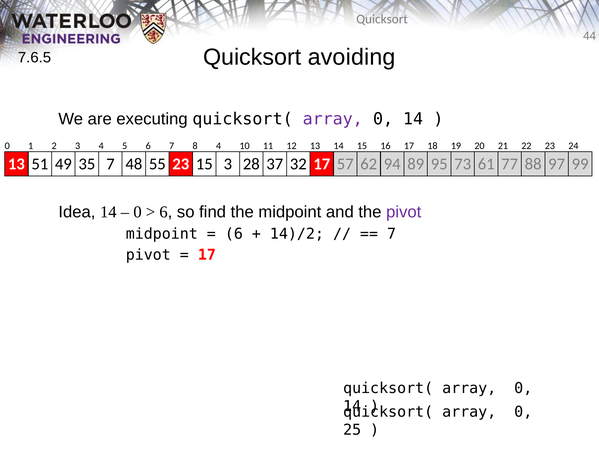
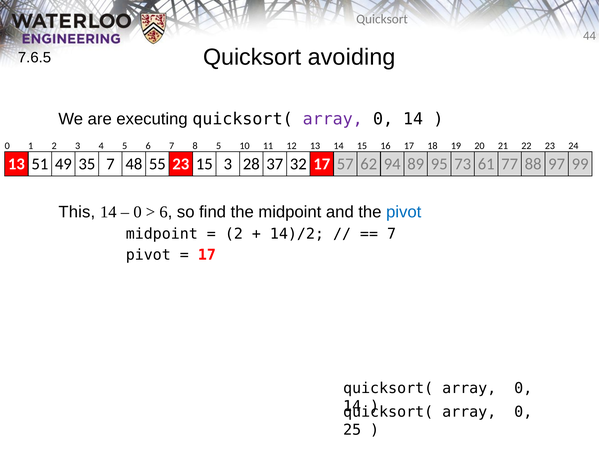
8 4: 4 -> 5 (219, 146)
Idea: Idea -> This (77, 212)
pivot colour: purple -> blue (404, 212)
6: 6 -> 2 (234, 234)
